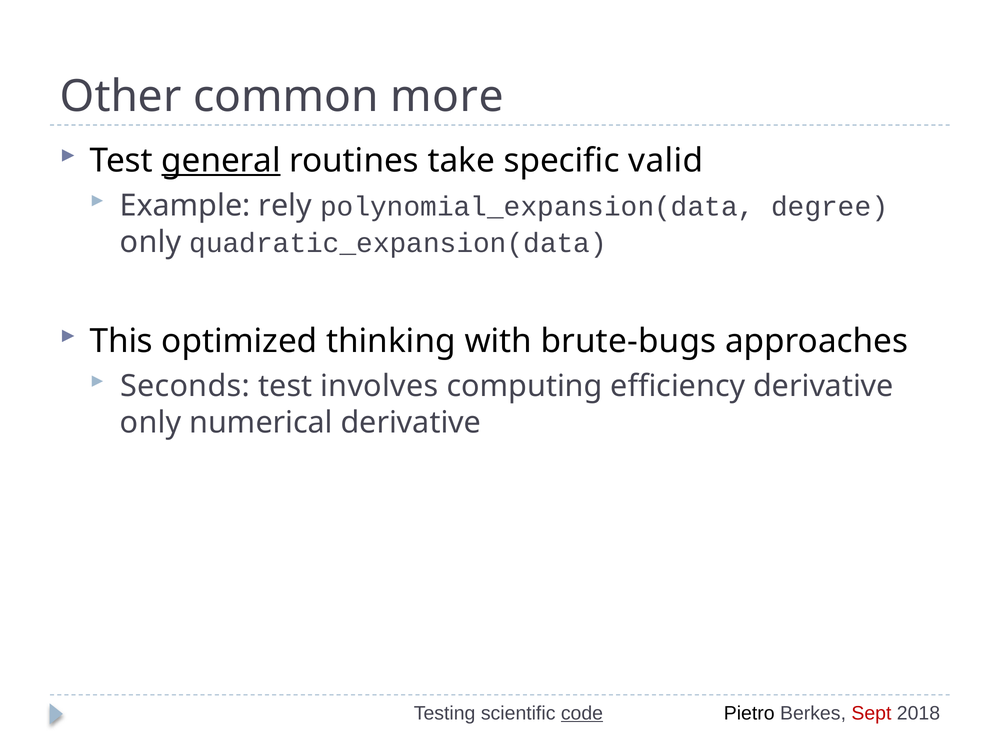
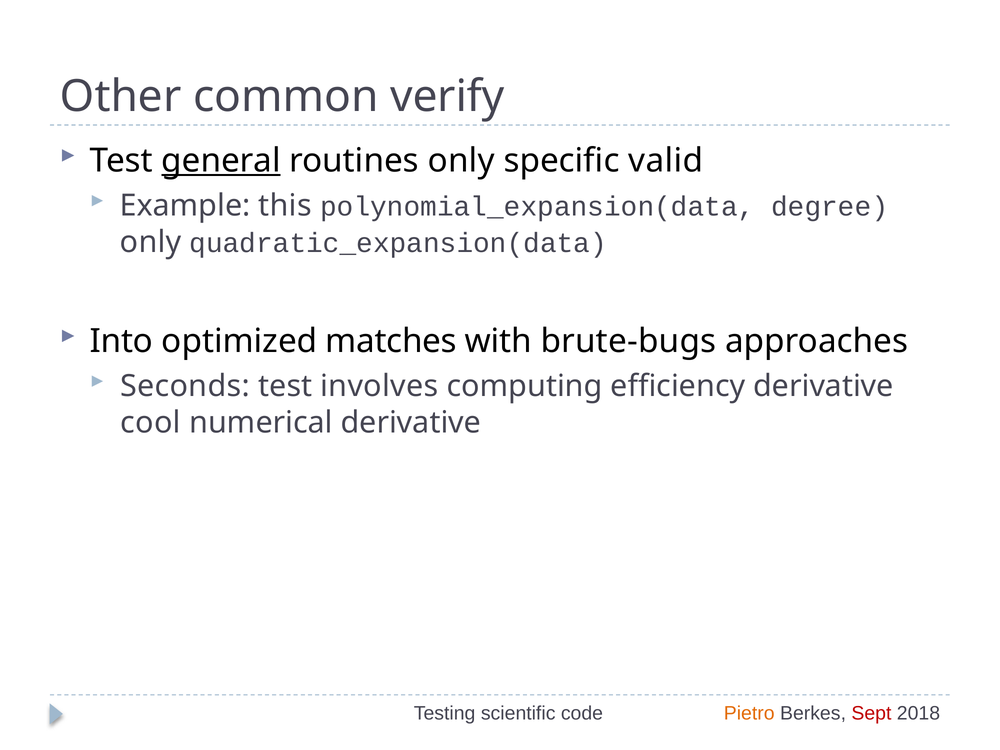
more: more -> verify (447, 96)
routines take: take -> only (461, 161)
rely: rely -> this (285, 206)
This: This -> Into (121, 341)
thinking: thinking -> matches (391, 341)
only: only -> cool (151, 423)
code underline: present -> none (582, 713)
Pietro colour: black -> orange (749, 713)
